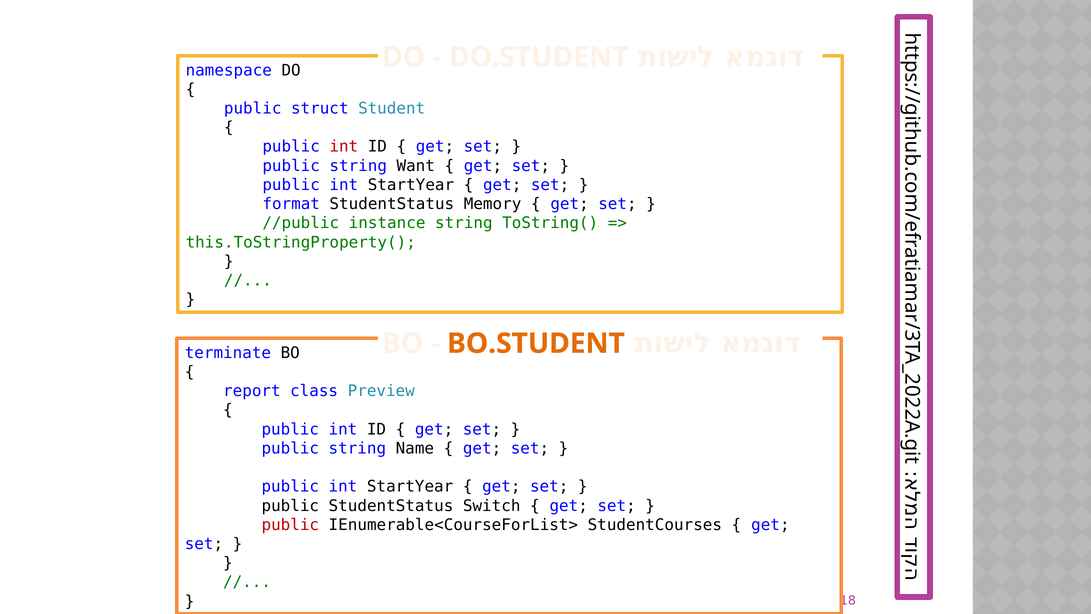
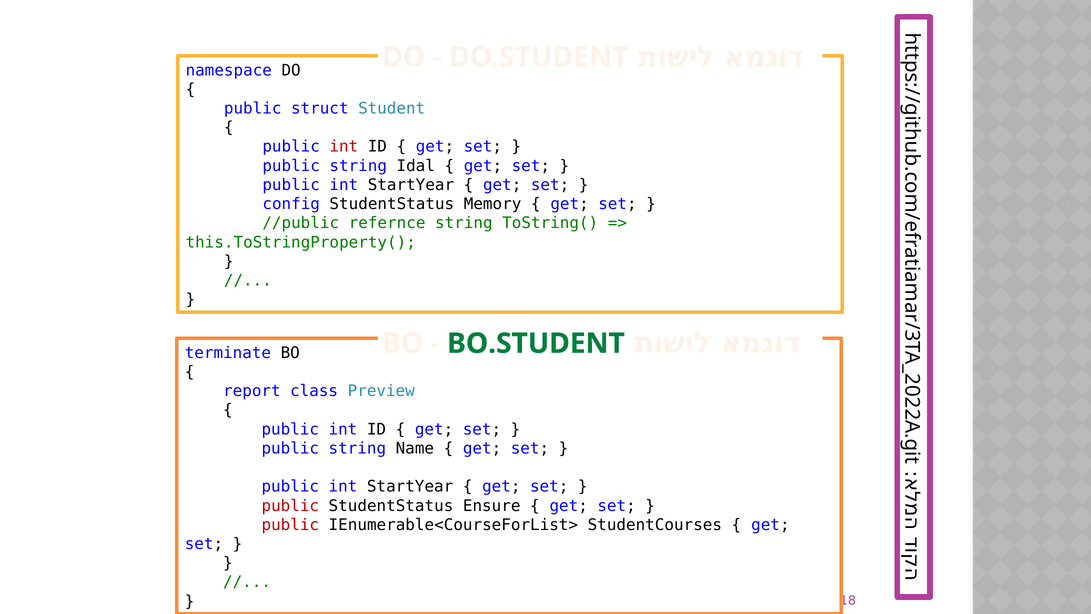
Want: Want -> Idal (416, 166)
format: format -> config (291, 204)
instance: instance -> refernce (387, 223)
BO.STUDENT colour: orange -> green (536, 343)
public colour: black -> red (290, 506)
Switch: Switch -> Ensure (492, 506)
